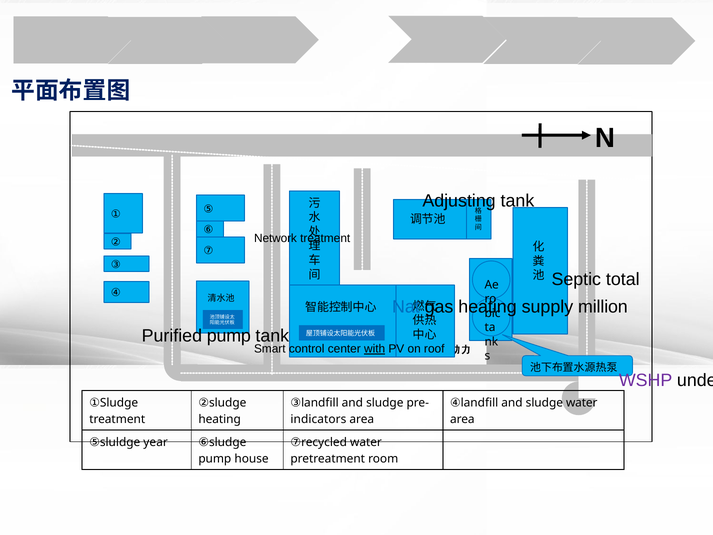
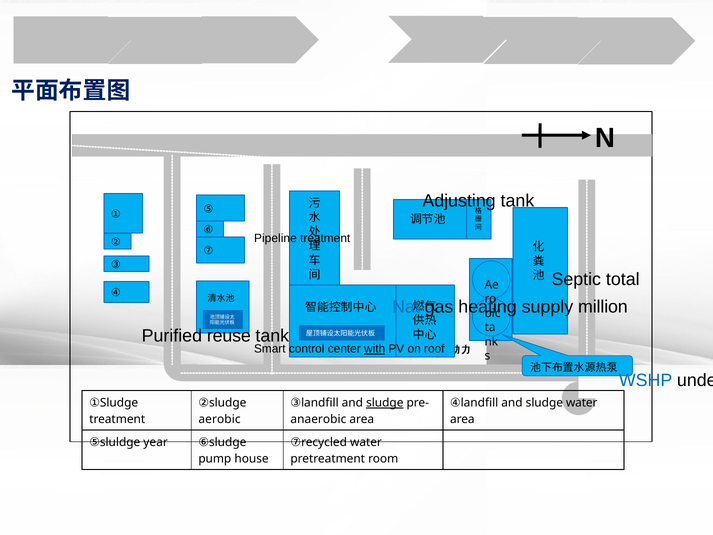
Network: Network -> Pipeline (275, 238)
Purified pump: pump -> reuse (229, 335)
WSHP colour: purple -> blue (646, 380)
sludge underline: none -> present (385, 403)
heating: heating -> aerobic (220, 419)
indicators: indicators -> anaerobic (318, 419)
